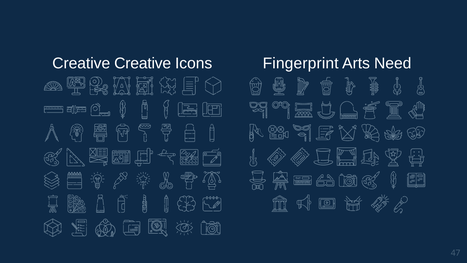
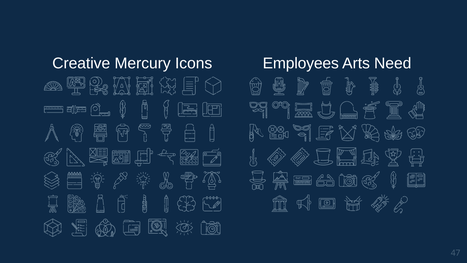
Creative Creative: Creative -> Mercury (143, 63)
Fingerprint: Fingerprint -> Employees (301, 63)
